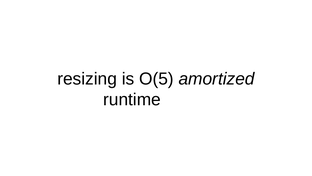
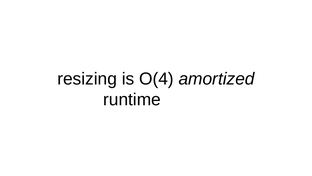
O(5: O(5 -> O(4 (156, 79)
